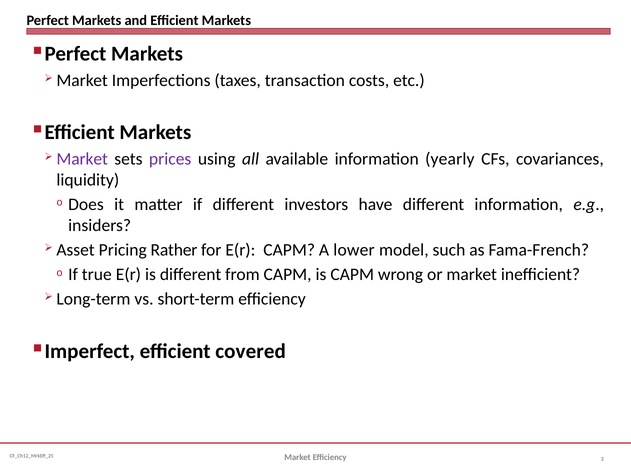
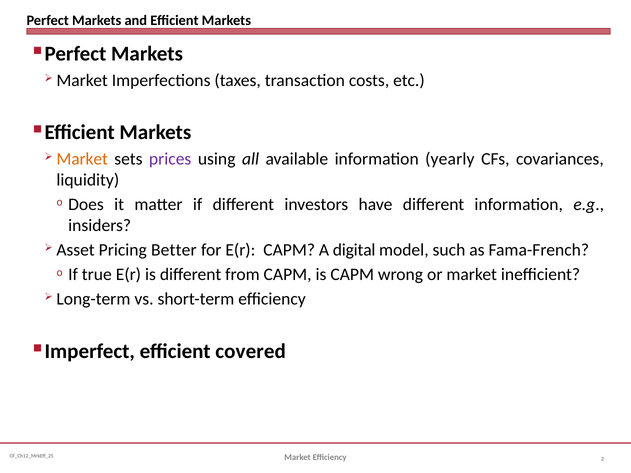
Market colour: purple -> orange (82, 159)
Rather: Rather -> Better (174, 250)
lower: lower -> digital (354, 250)
